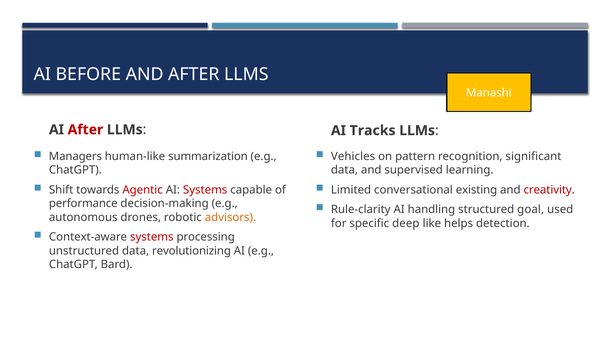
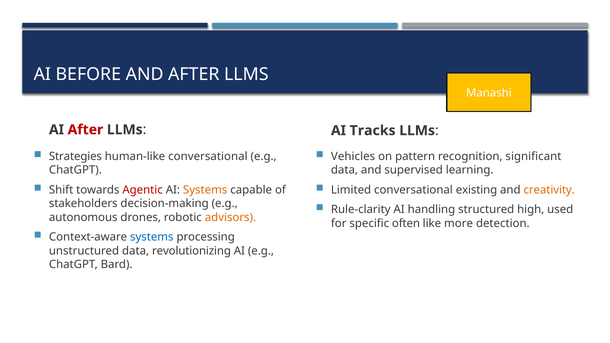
Managers: Managers -> Strategies (75, 156)
human-like summarization: summarization -> conversational (208, 156)
Systems colour: red -> orange (205, 190)
creativity colour: red -> orange (549, 190)
performance: performance -> stakeholders (83, 204)
goal: goal -> high (531, 210)
deep: deep -> often (406, 223)
helps: helps -> more (459, 223)
systems colour: red -> blue (152, 237)
